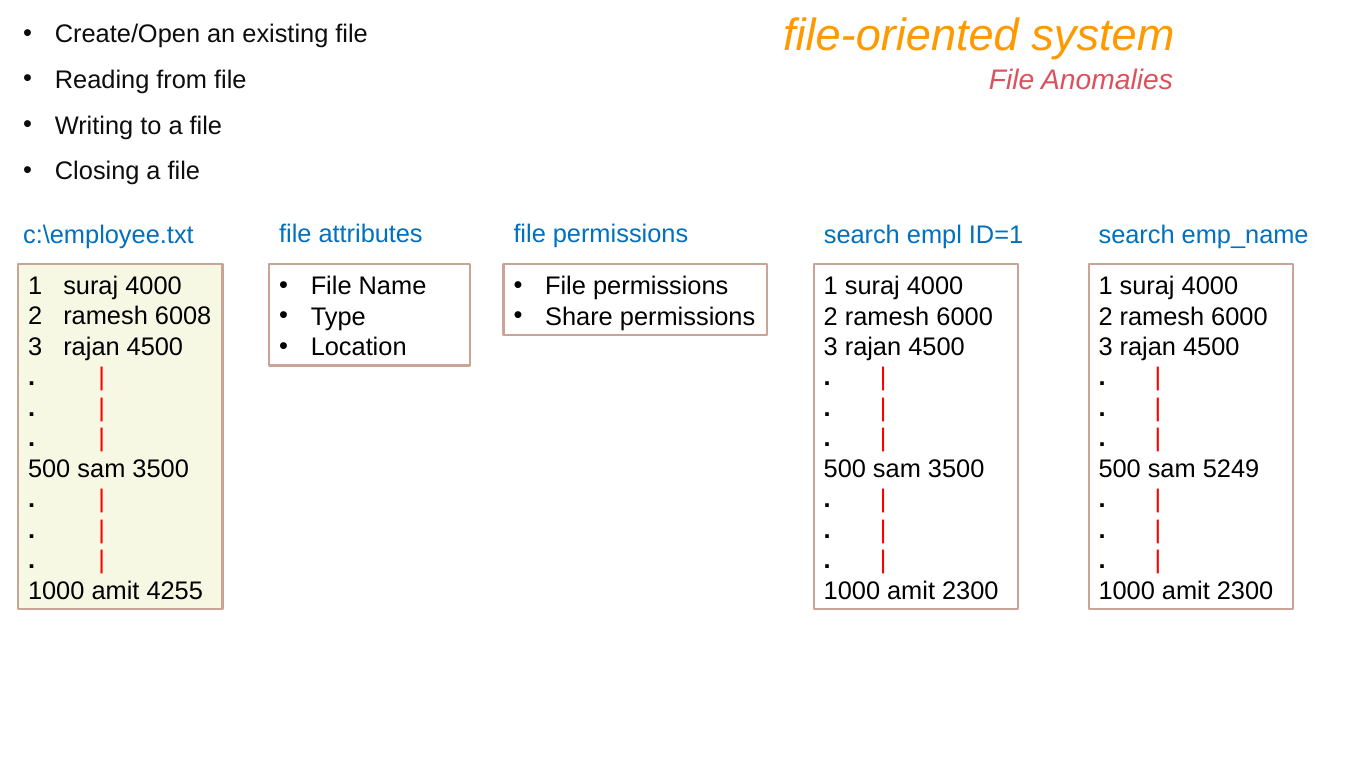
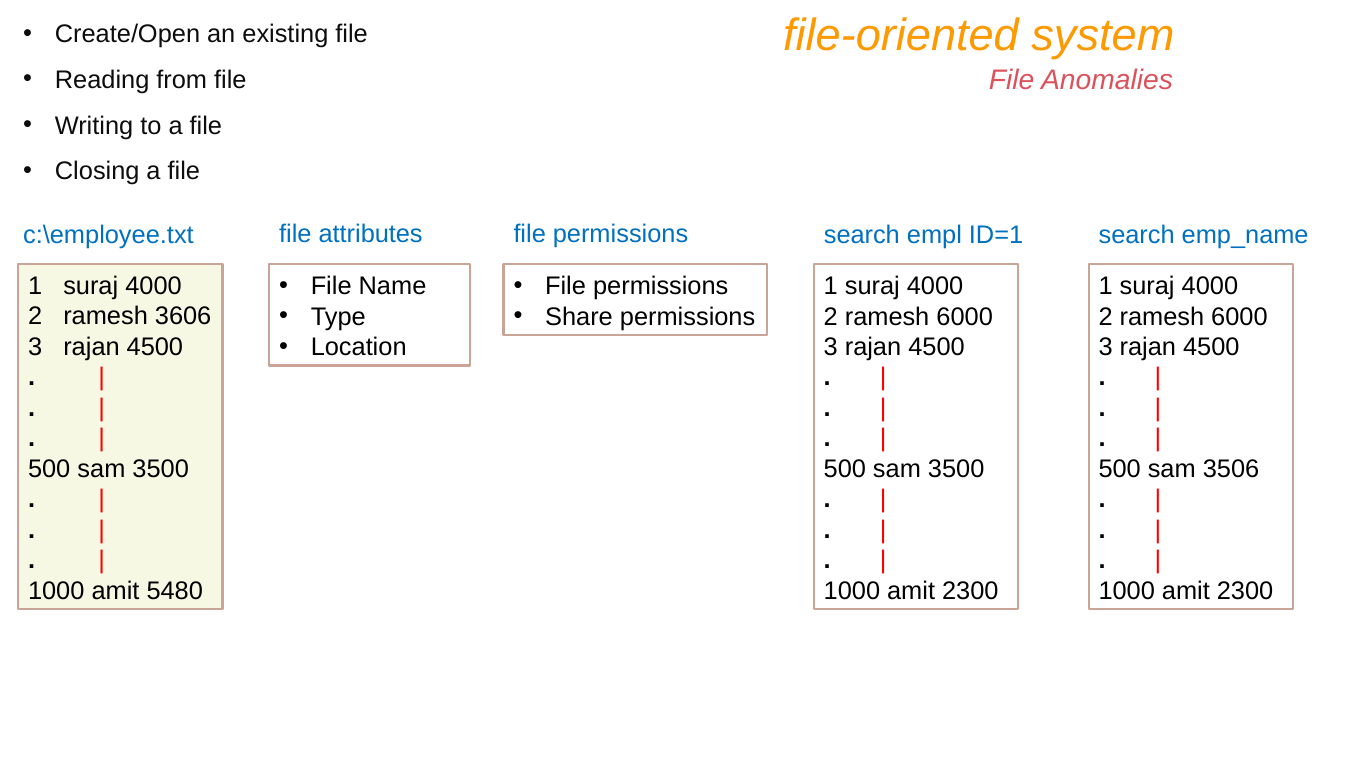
6008: 6008 -> 3606 (183, 316)
5249: 5249 -> 3506 (1231, 469)
4255: 4255 -> 5480 (175, 590)
